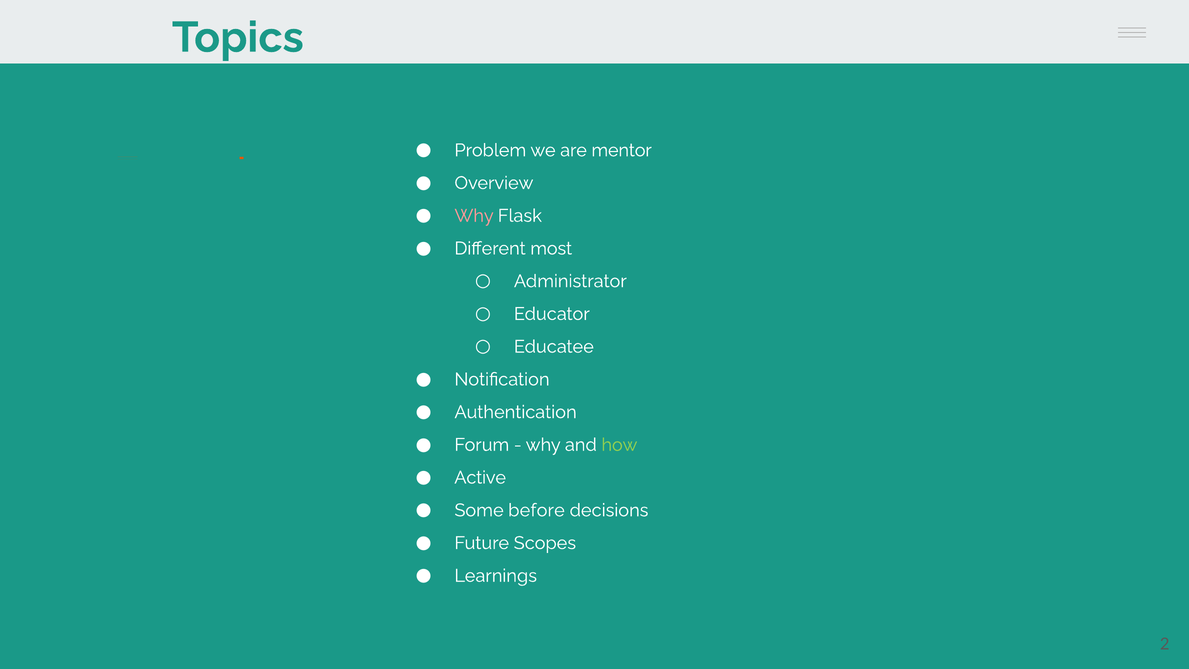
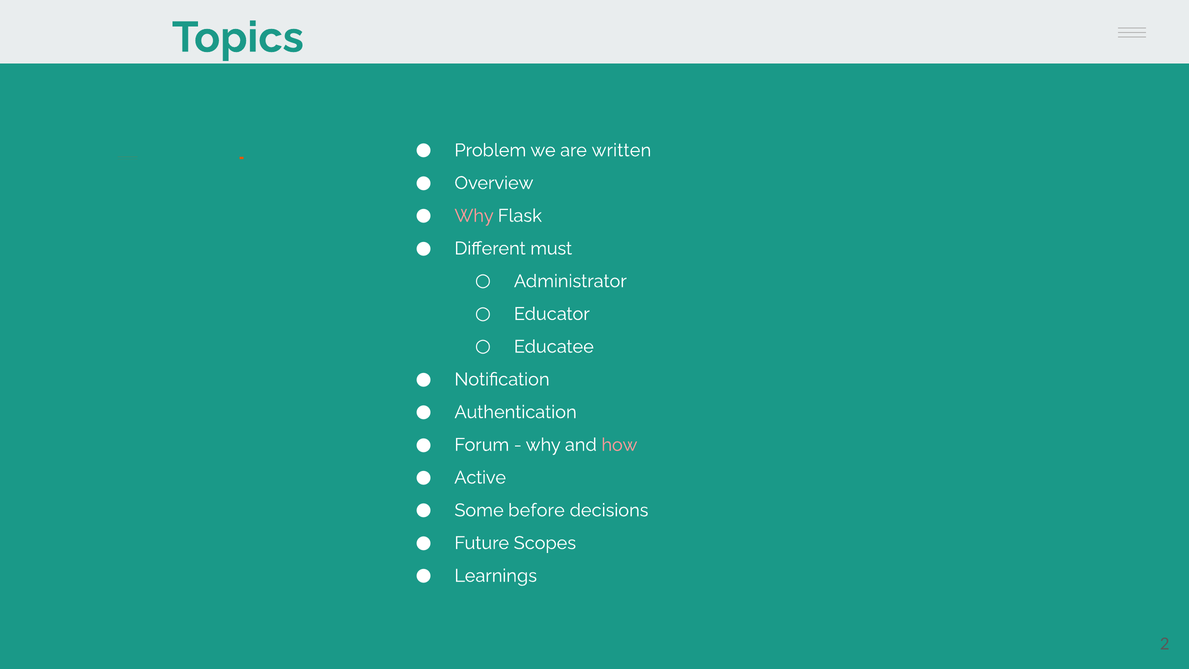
mentor: mentor -> written (621, 150)
most: most -> must (551, 248)
how colour: light green -> pink (619, 445)
